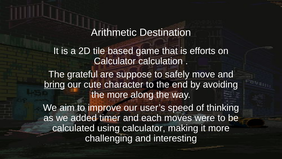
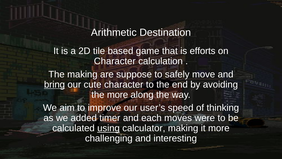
Calculator: Calculator -> Character (115, 61)
The grateful: grateful -> making (82, 74)
using underline: none -> present (109, 128)
